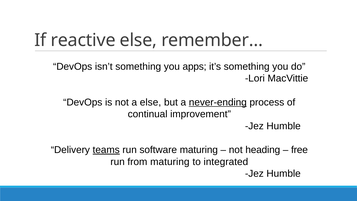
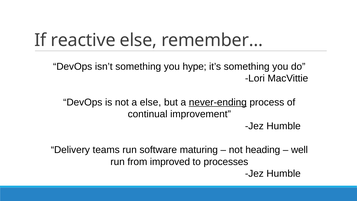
apps: apps -> hype (195, 66)
teams underline: present -> none (106, 150)
free: free -> well (299, 150)
from maturing: maturing -> improved (170, 162)
integrated: integrated -> processes (226, 162)
